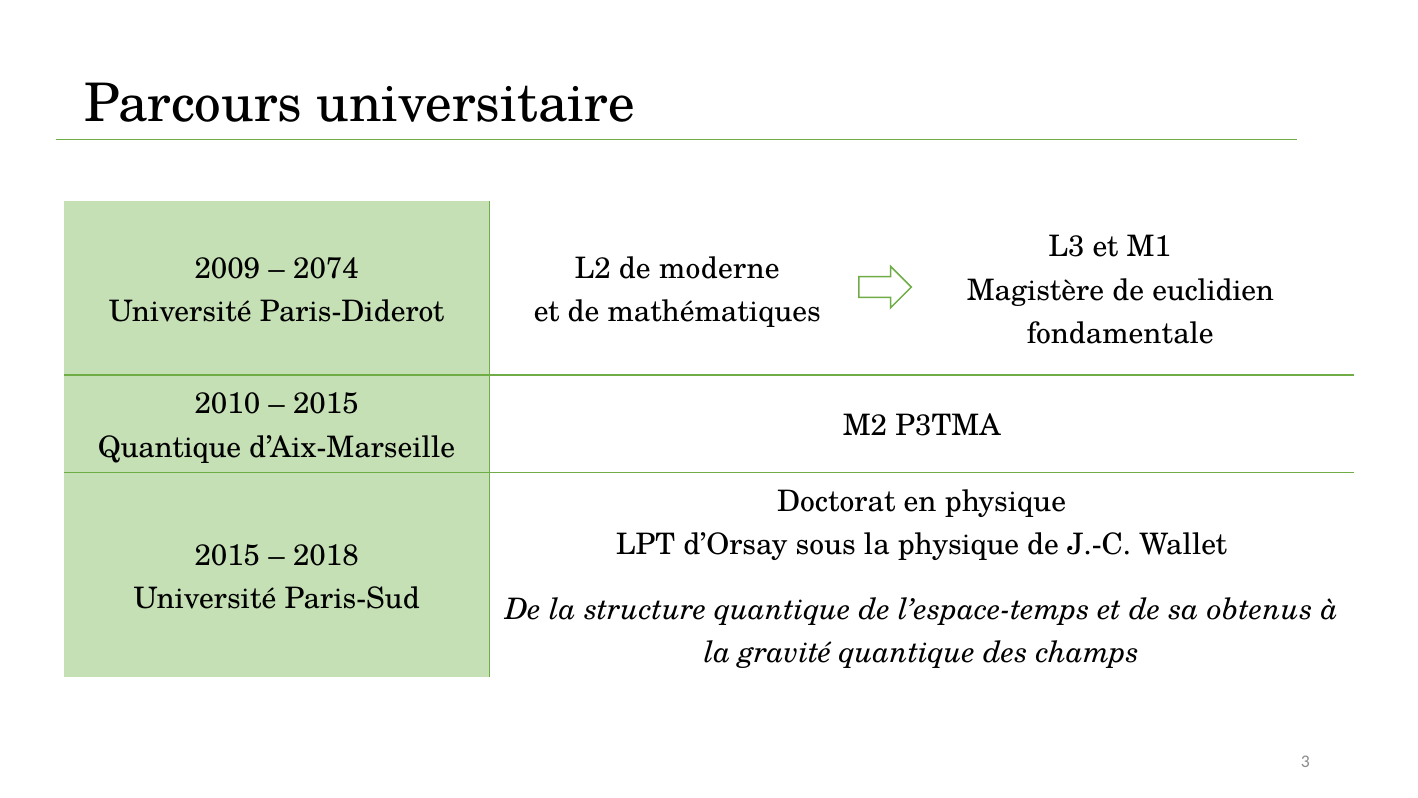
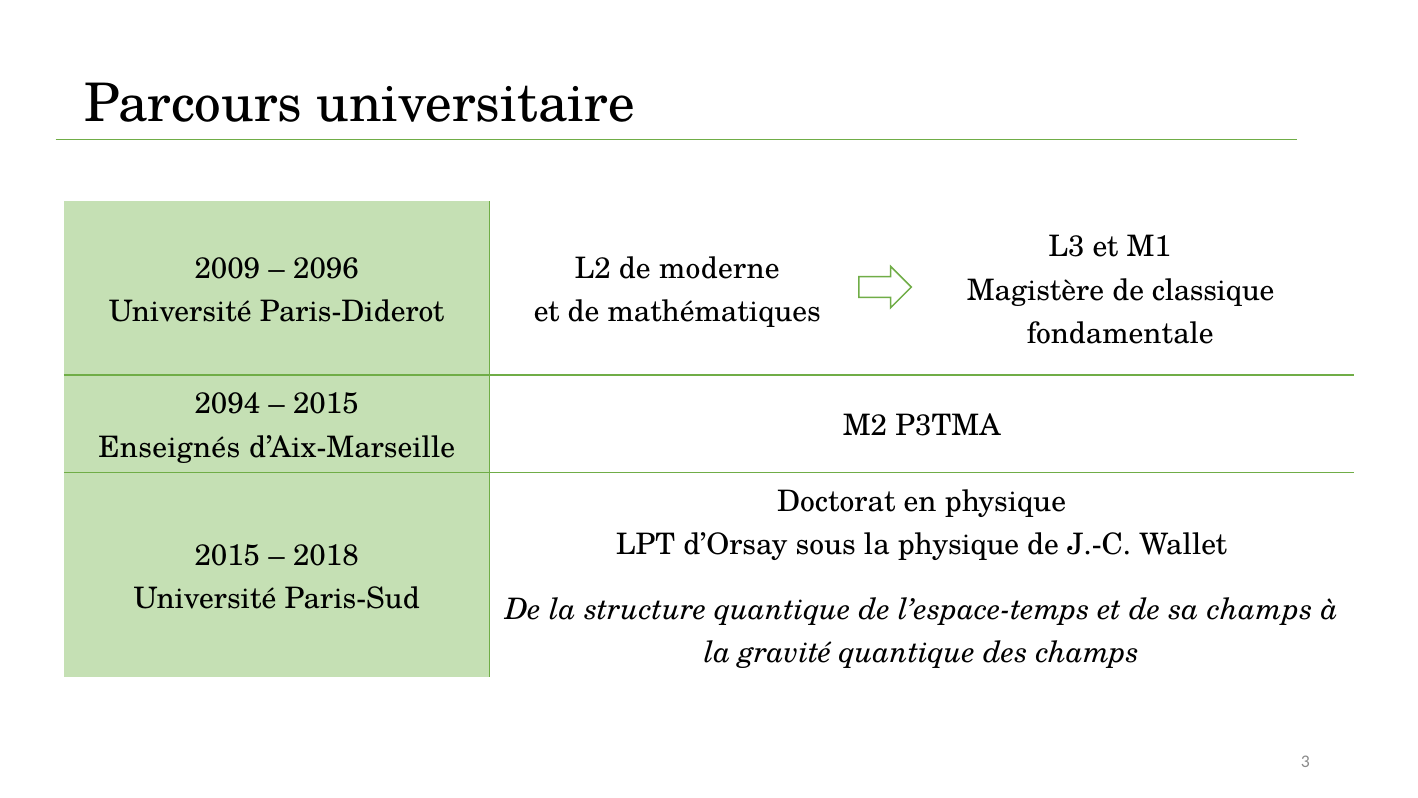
2074: 2074 -> 2096 (326, 268)
euclidien: euclidien -> classique (1213, 290)
2010: 2010 -> 2094 (227, 404)
Quantique: Quantique -> Enseignés (169, 447)
sa obtenus: obtenus -> champs (1260, 610)
